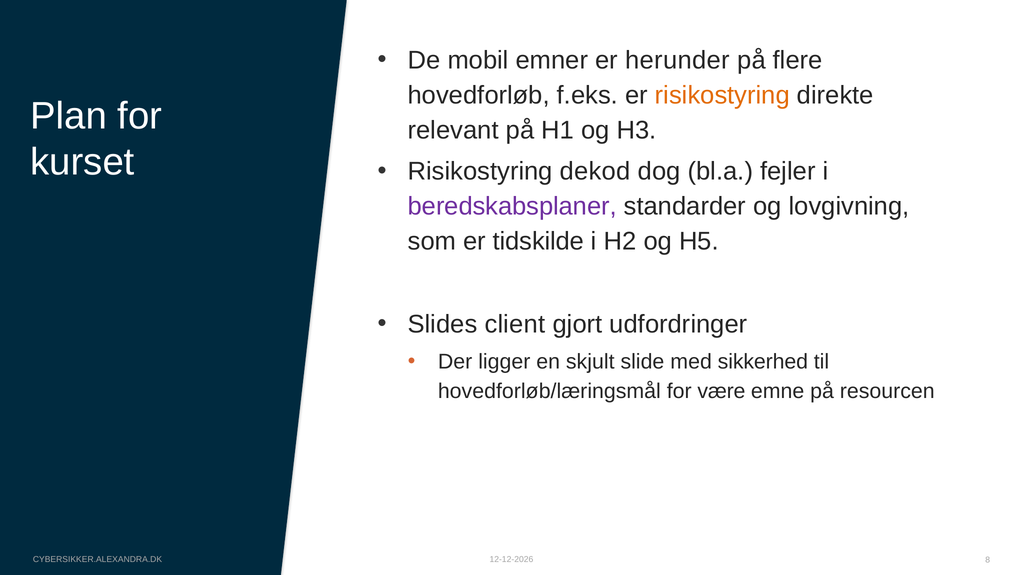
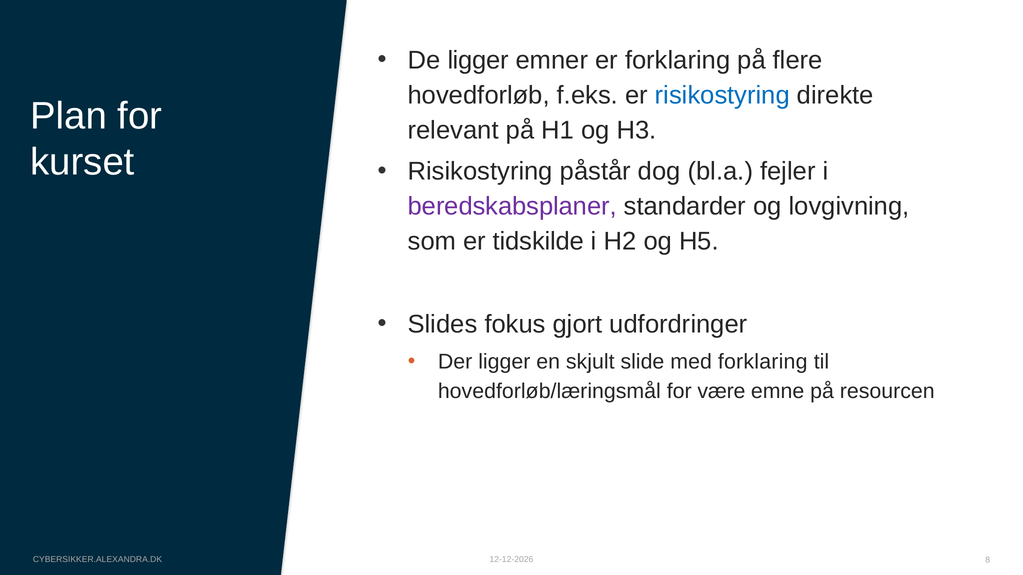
De mobil: mobil -> ligger (478, 60)
er herunder: herunder -> forklaring (678, 60)
risikostyring colour: orange -> blue (722, 95)
dekod: dekod -> påstår (595, 172)
client: client -> fokus (515, 324)
med sikkerhed: sikkerhed -> forklaring (763, 362)
